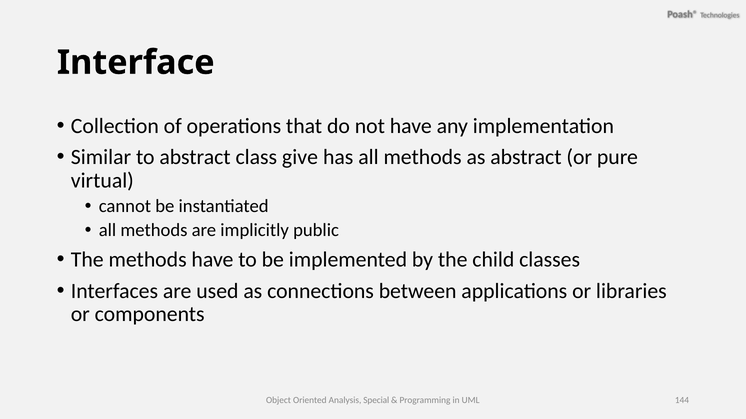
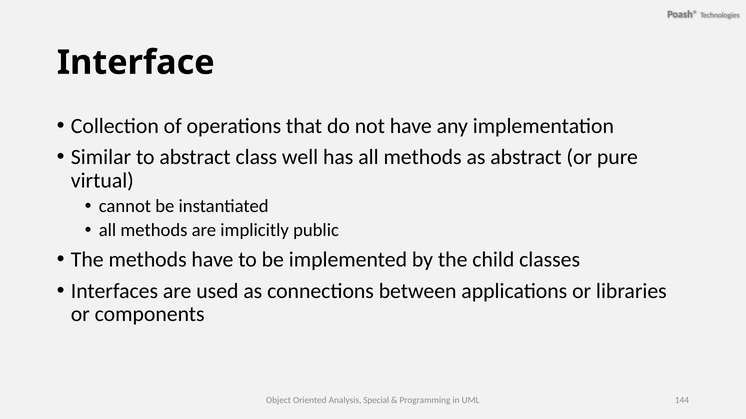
give: give -> well (300, 157)
